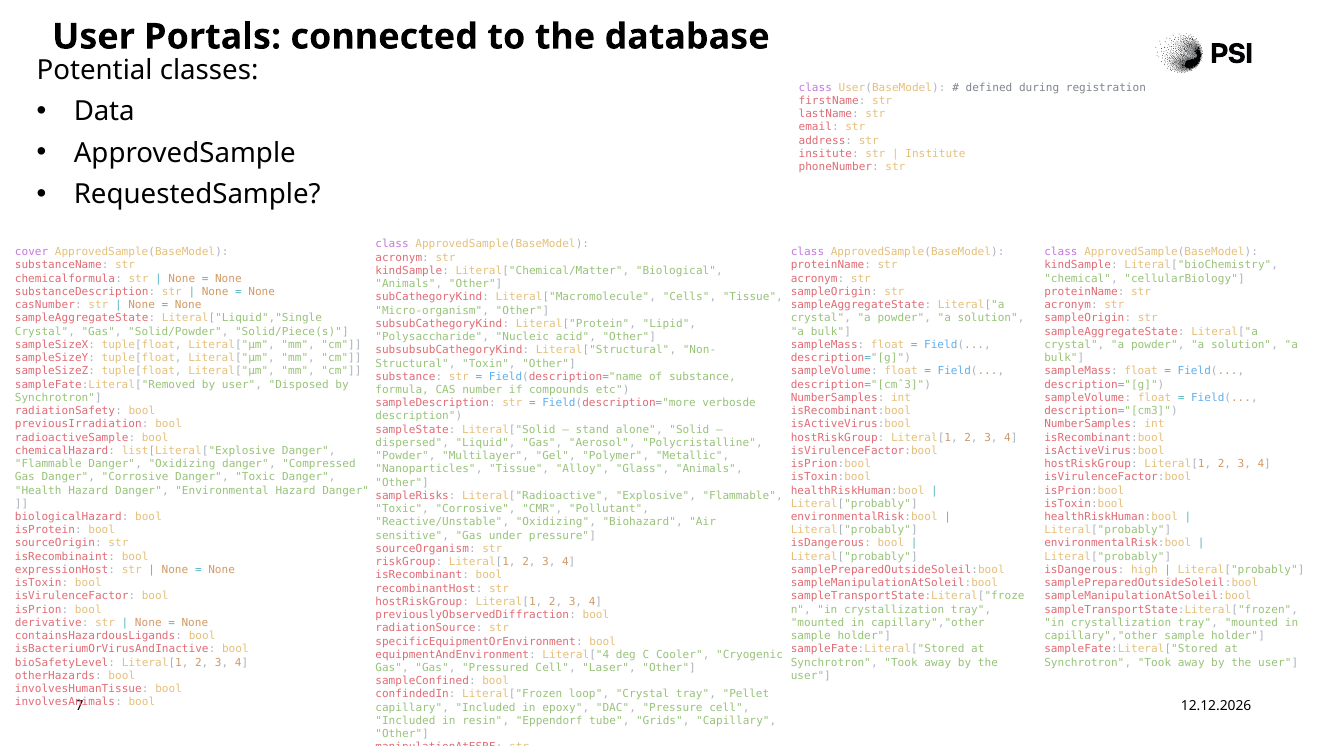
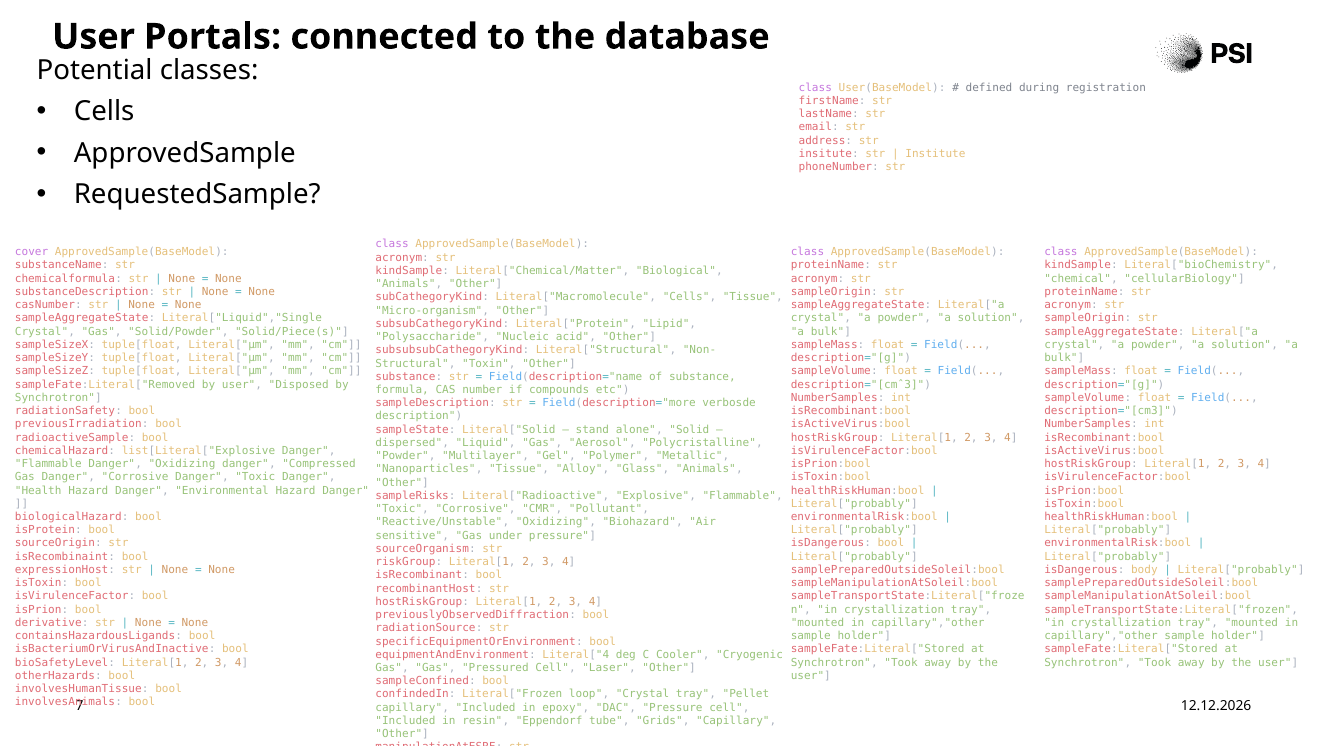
Data: Data -> Cells (104, 112)
high: high -> body (1144, 570)
